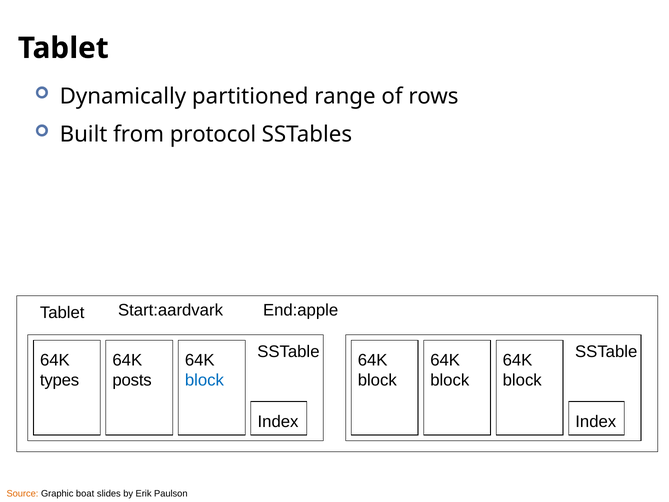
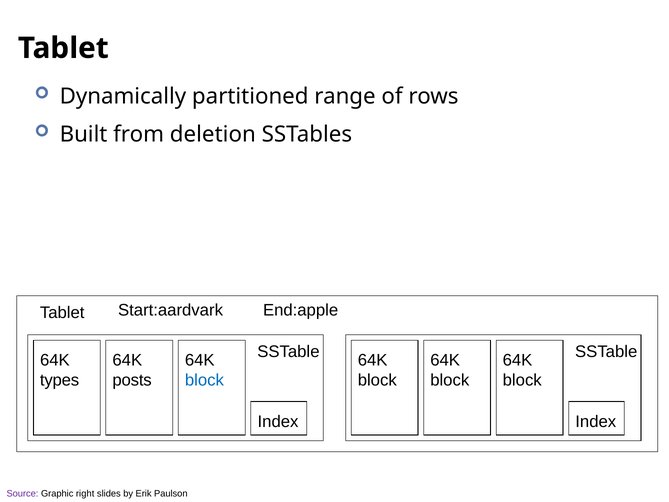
protocol: protocol -> deletion (213, 134)
Source colour: orange -> purple (22, 493)
boat: boat -> right (85, 493)
